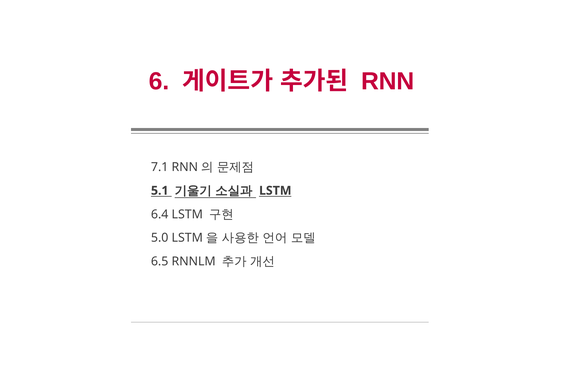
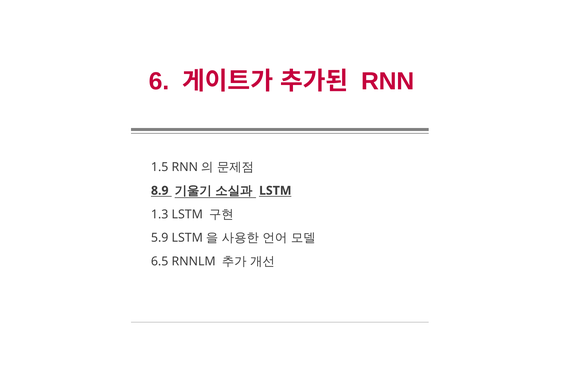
7.1: 7.1 -> 1.5 (160, 167)
5.1: 5.1 -> 8.9 (160, 190)
6.4: 6.4 -> 1.3 (160, 214)
5.0: 5.0 -> 5.9 (160, 238)
